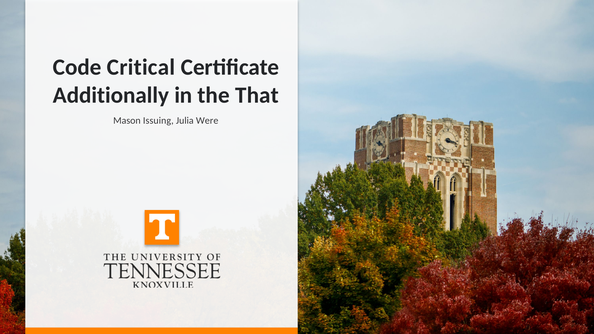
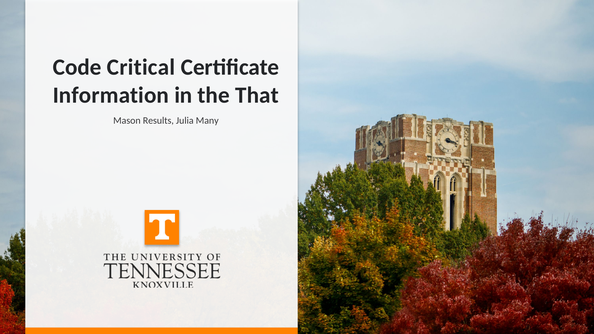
Additionally: Additionally -> Information (111, 95)
Issuing: Issuing -> Results (158, 120)
Were: Were -> Many (207, 120)
